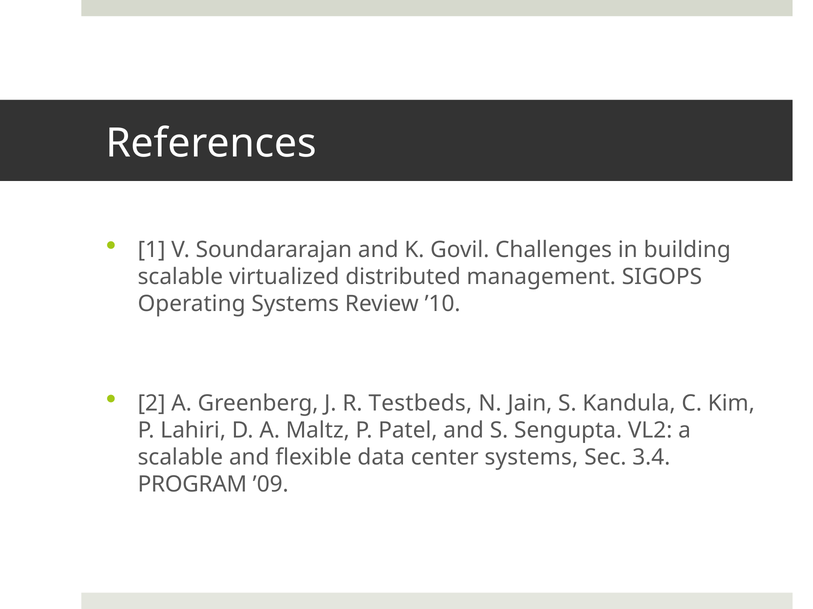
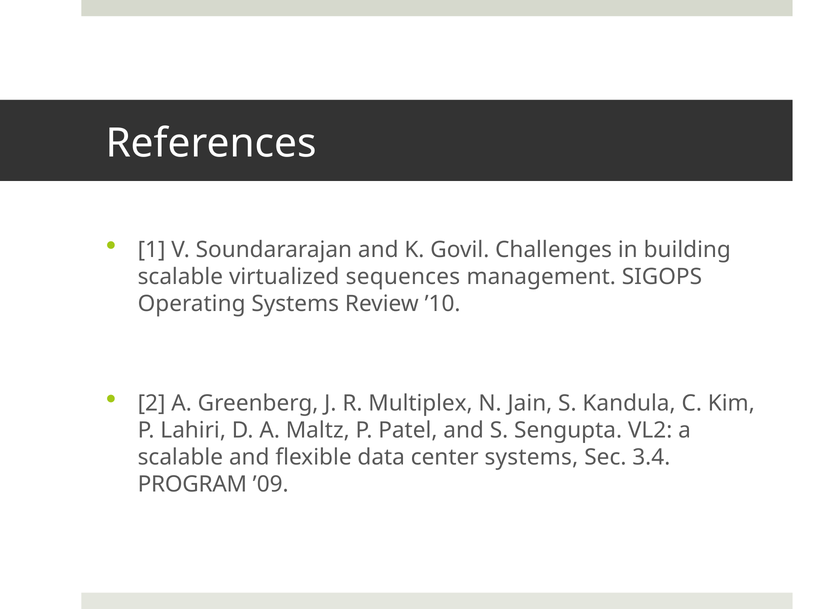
distributed: distributed -> sequences (403, 277)
Testbeds: Testbeds -> Multiplex (420, 404)
